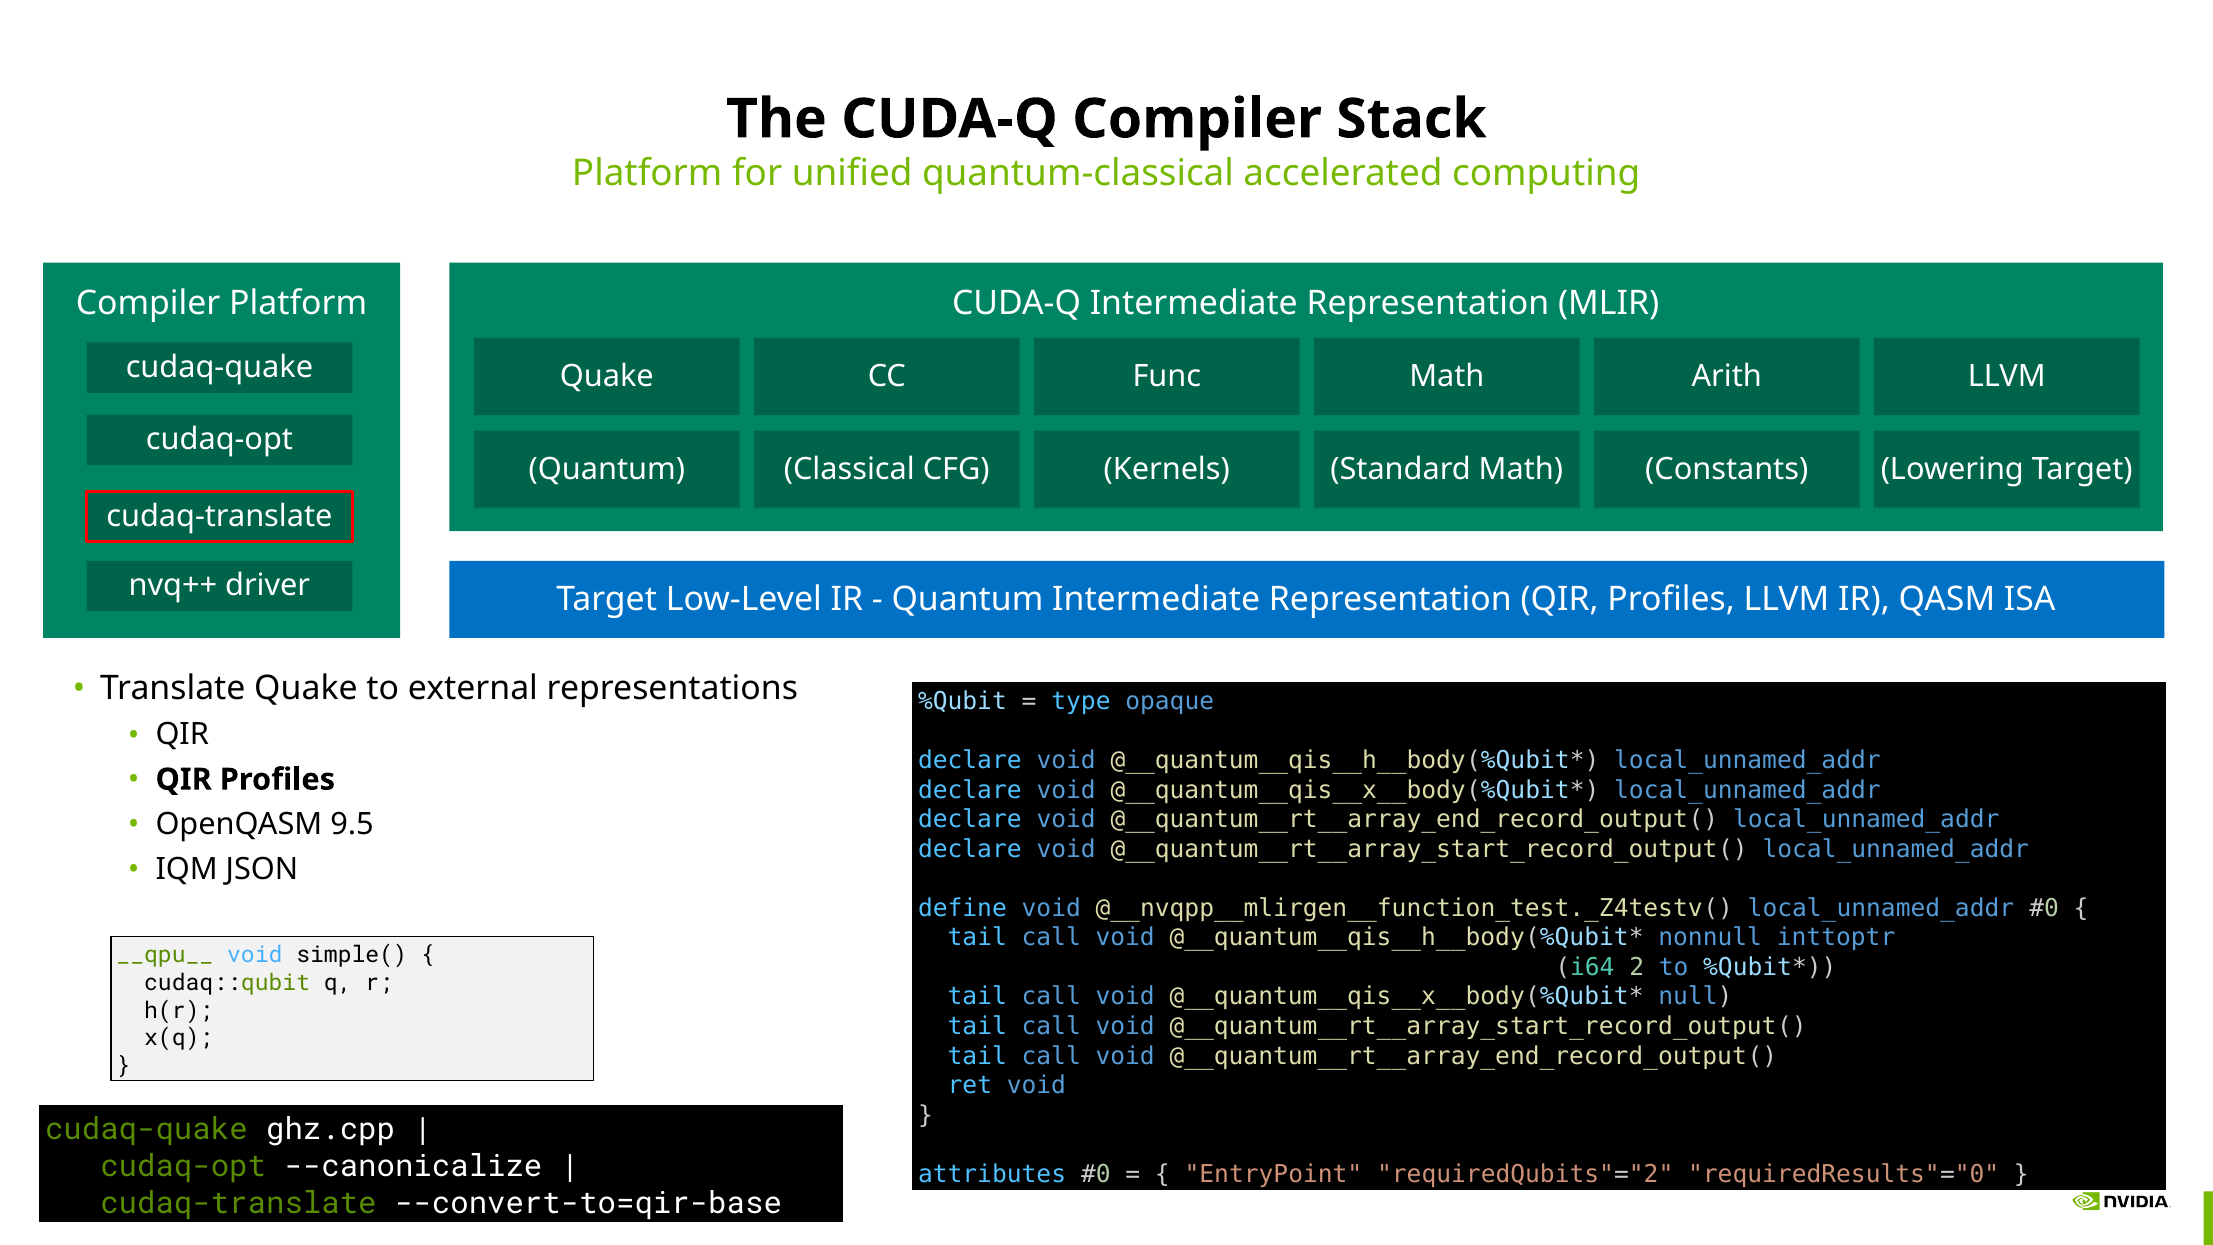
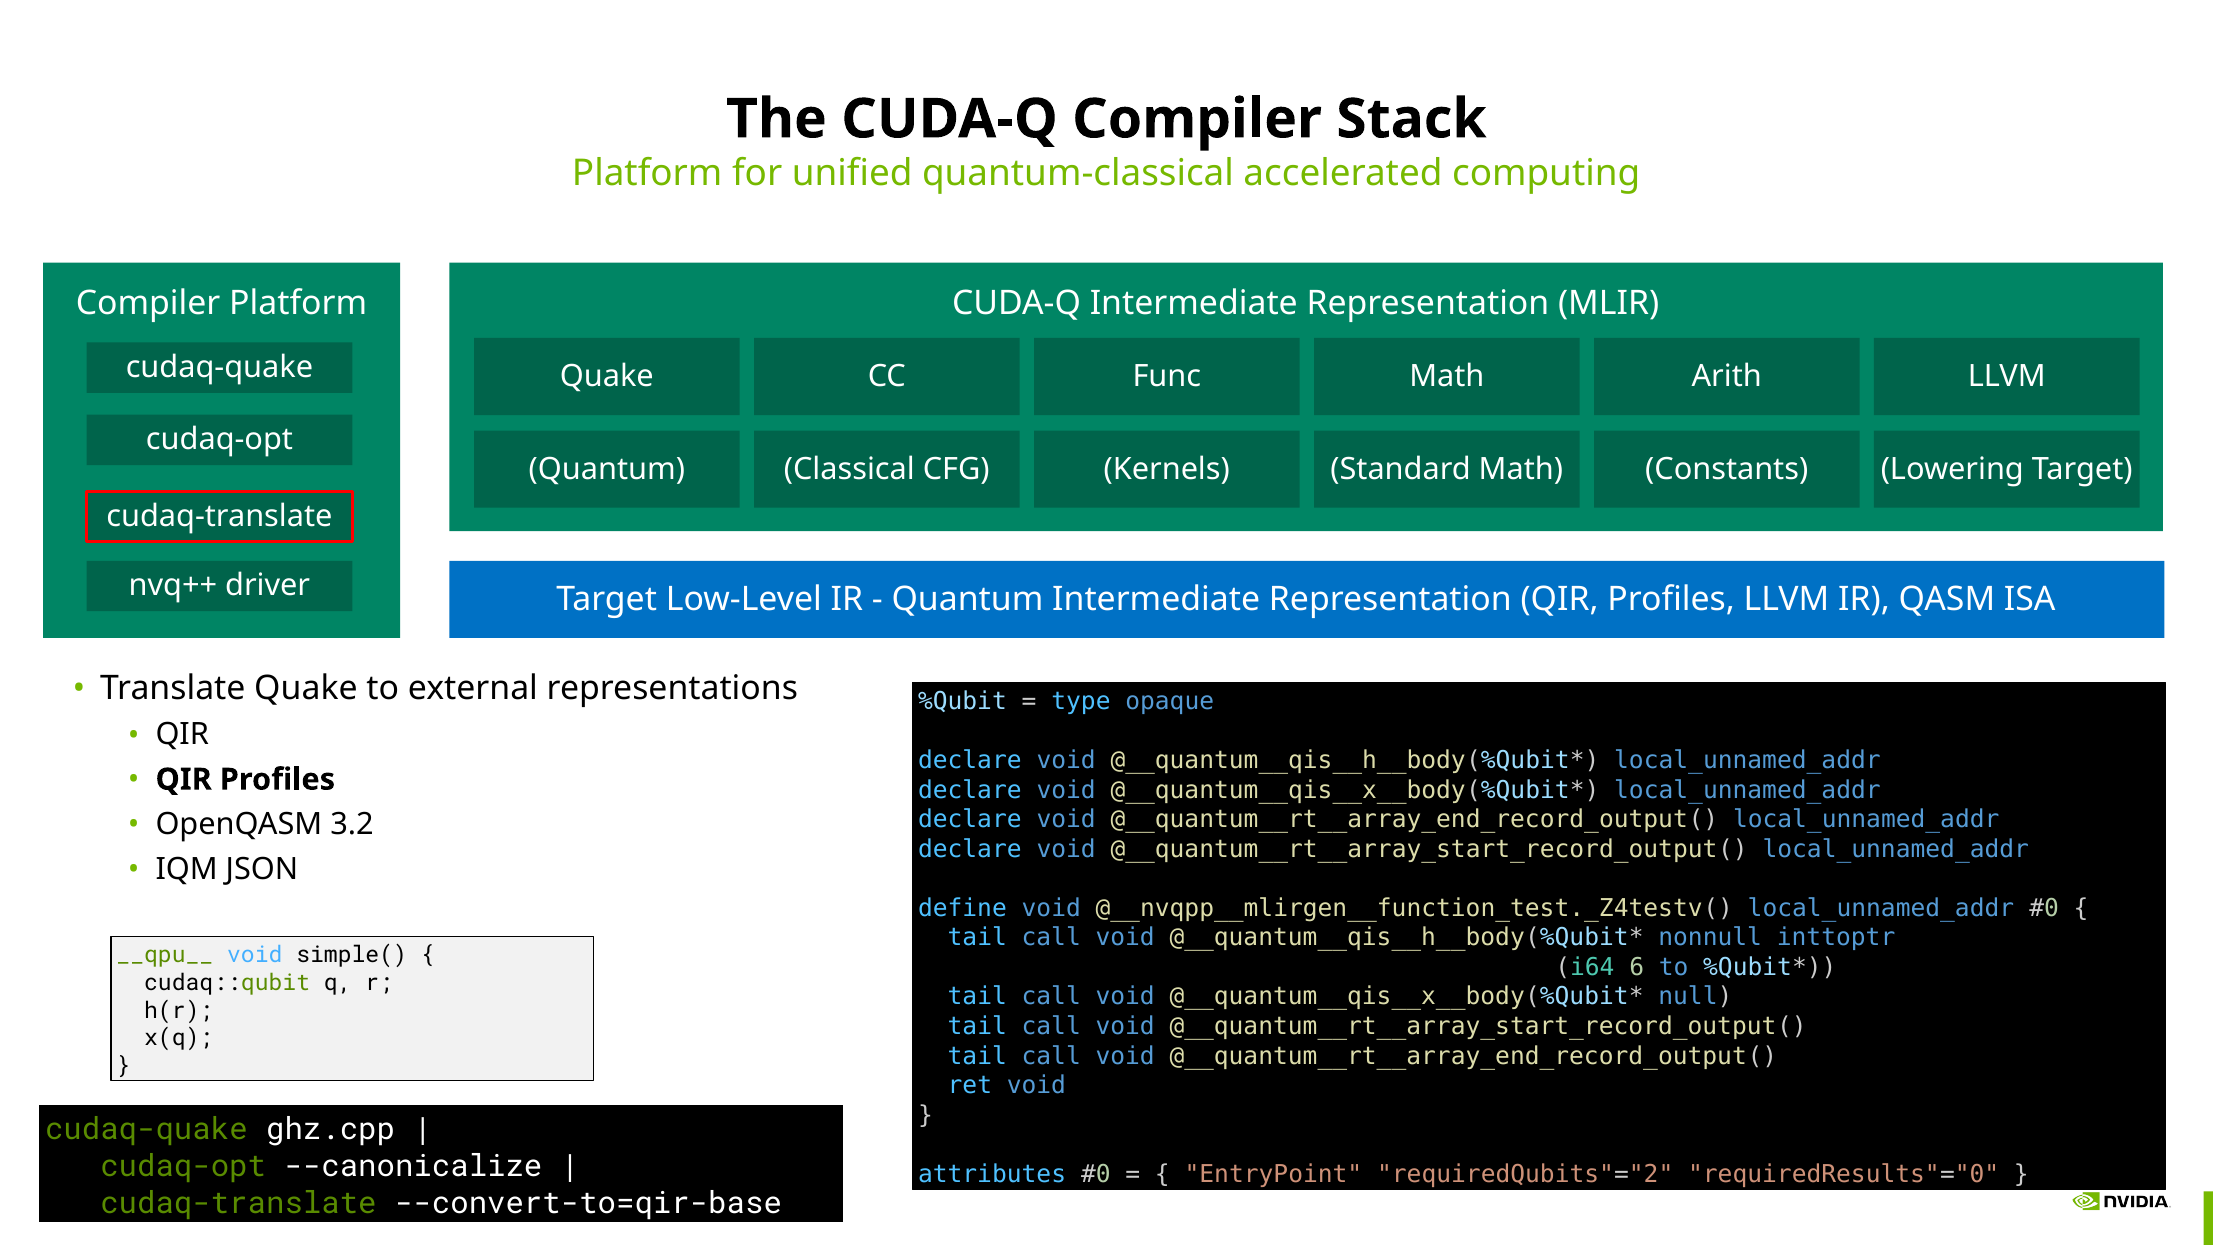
9.5: 9.5 -> 3.2 (352, 824)
2: 2 -> 6 (1637, 967)
